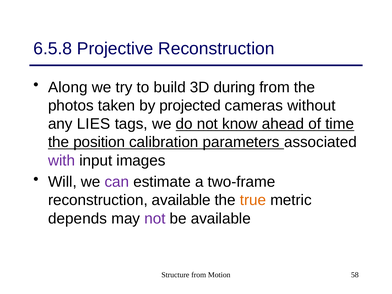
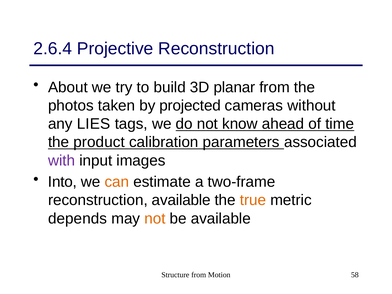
6.5.8: 6.5.8 -> 2.6.4 (53, 49)
Along: Along -> About (68, 87)
during: during -> planar (234, 87)
position: position -> product (99, 142)
Will: Will -> Into (62, 182)
can colour: purple -> orange (117, 182)
not colour: purple -> orange (155, 218)
